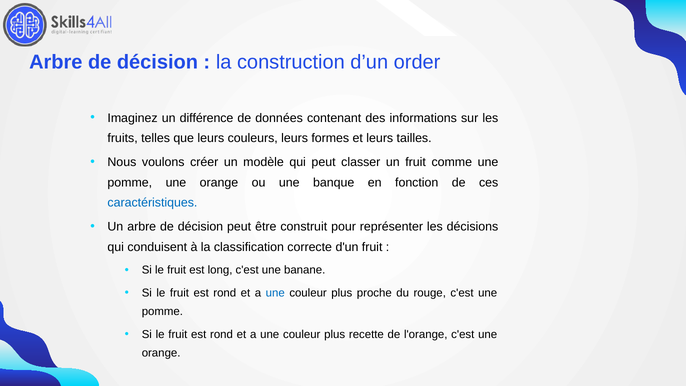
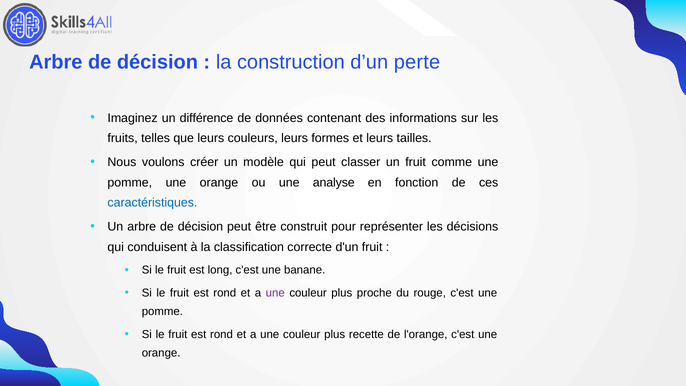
order: order -> perte (417, 62)
banque: banque -> analyse (334, 182)
une colour: blue -> purple (275, 293)
